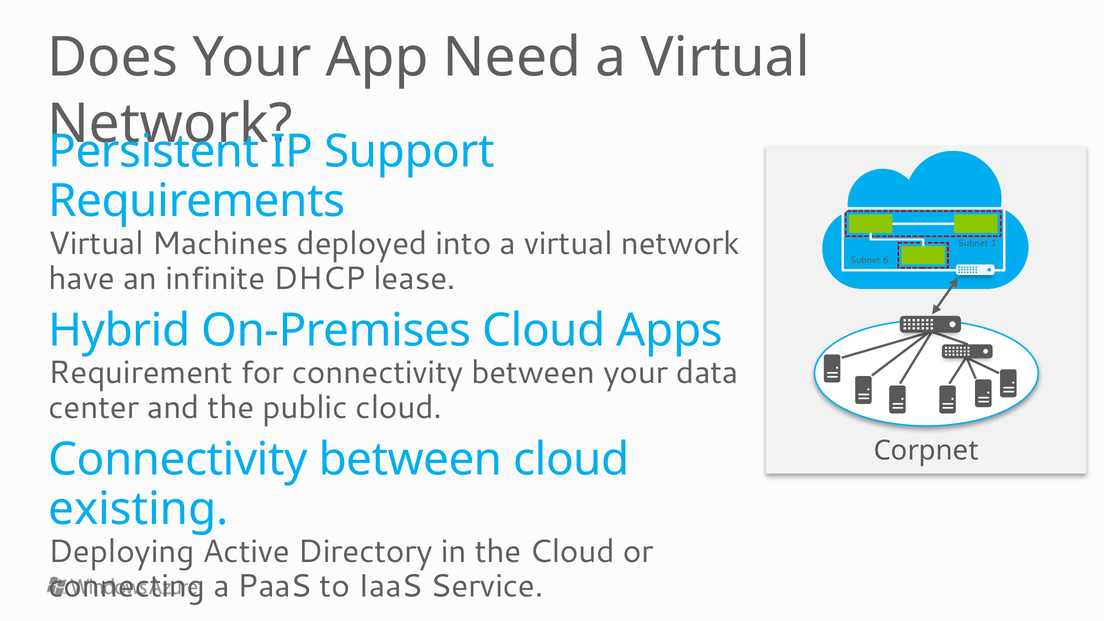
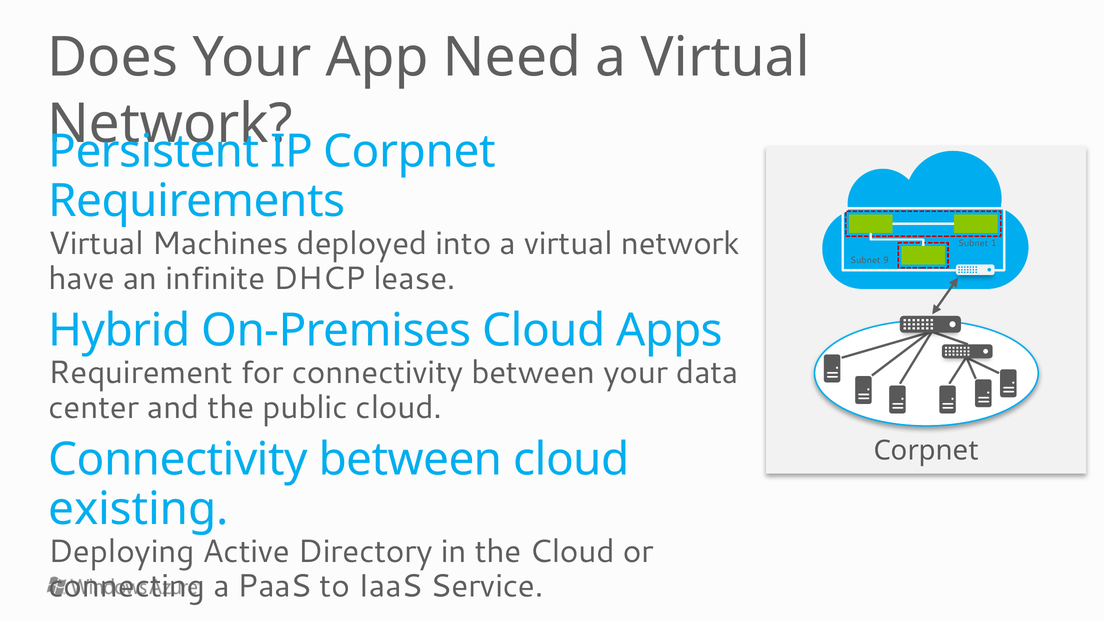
IP Support: Support -> Corpnet (410, 152)
6: 6 -> 9 (886, 260)
